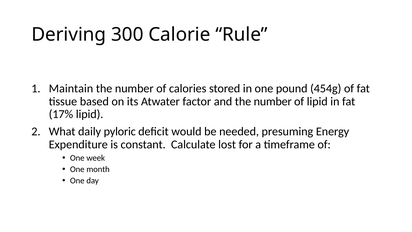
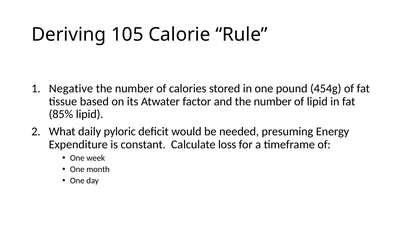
300: 300 -> 105 (127, 35)
Maintain: Maintain -> Negative (71, 88)
17%: 17% -> 85% (61, 114)
lost: lost -> loss (227, 144)
